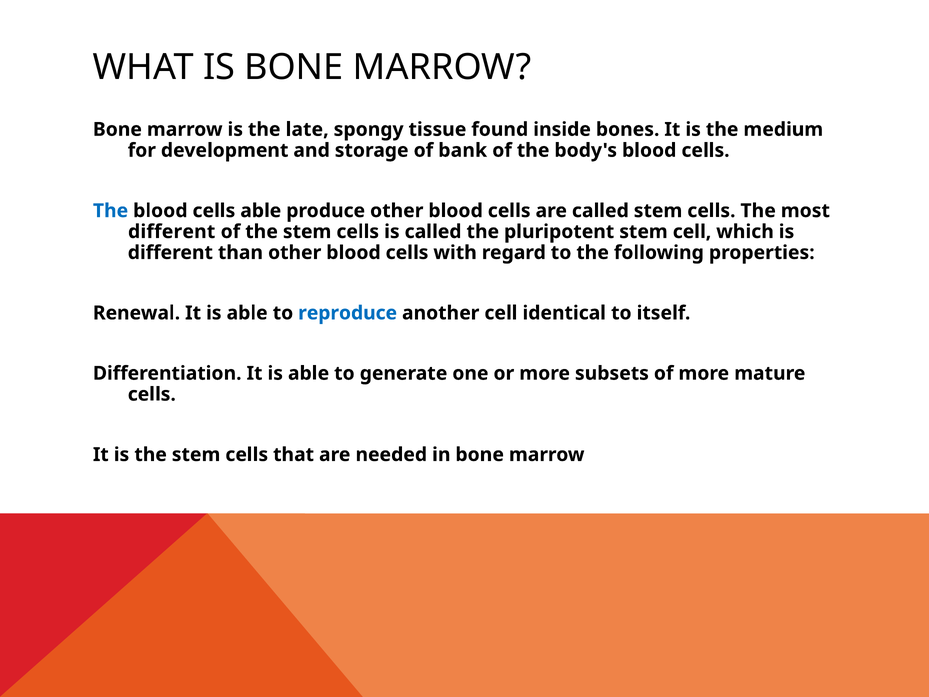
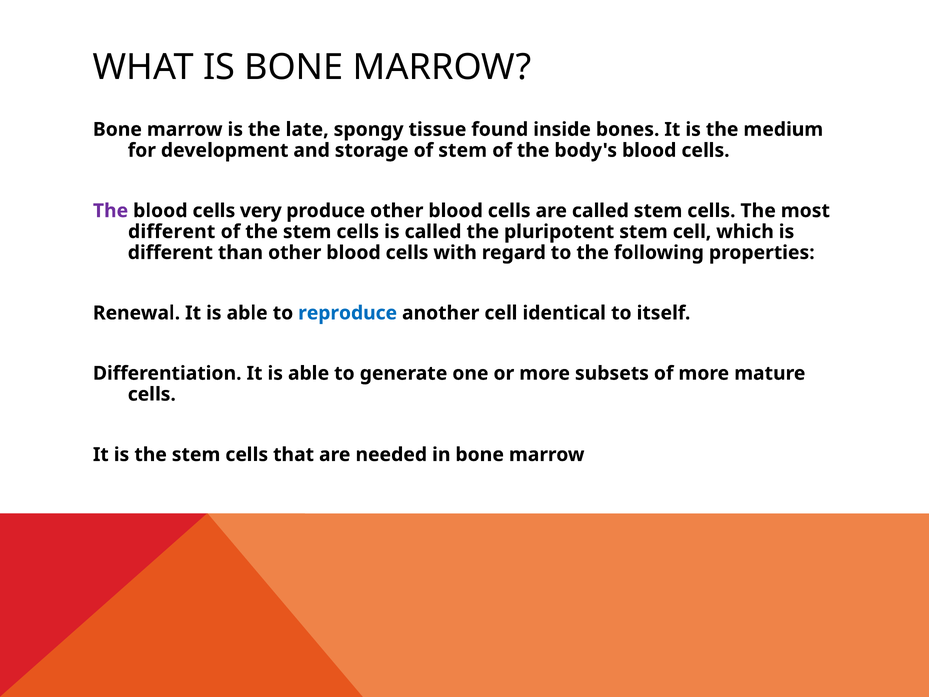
of bank: bank -> stem (463, 150)
The colour: blue -> purple (111, 211)
cells able: able -> very (261, 211)
